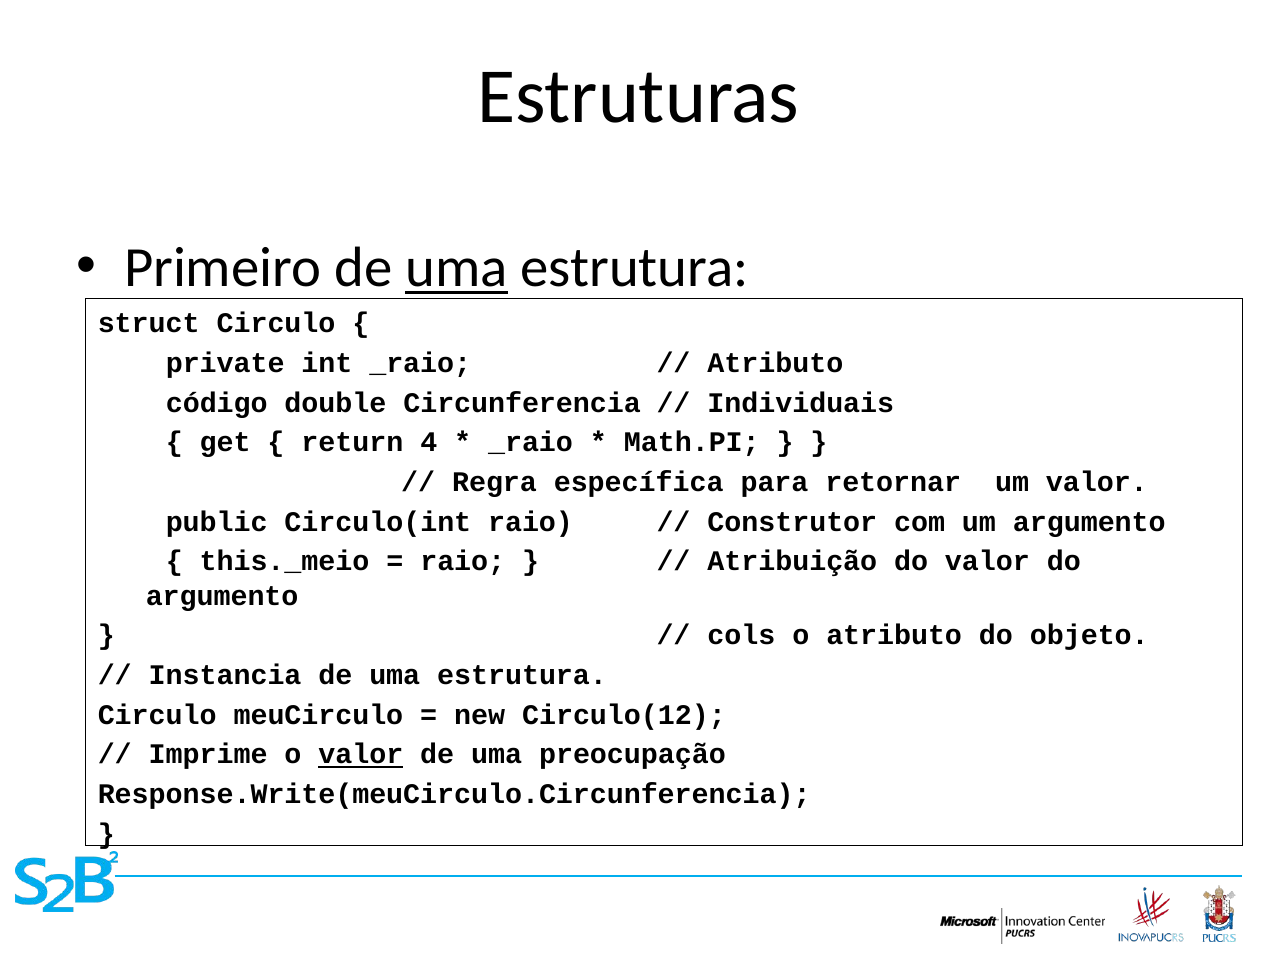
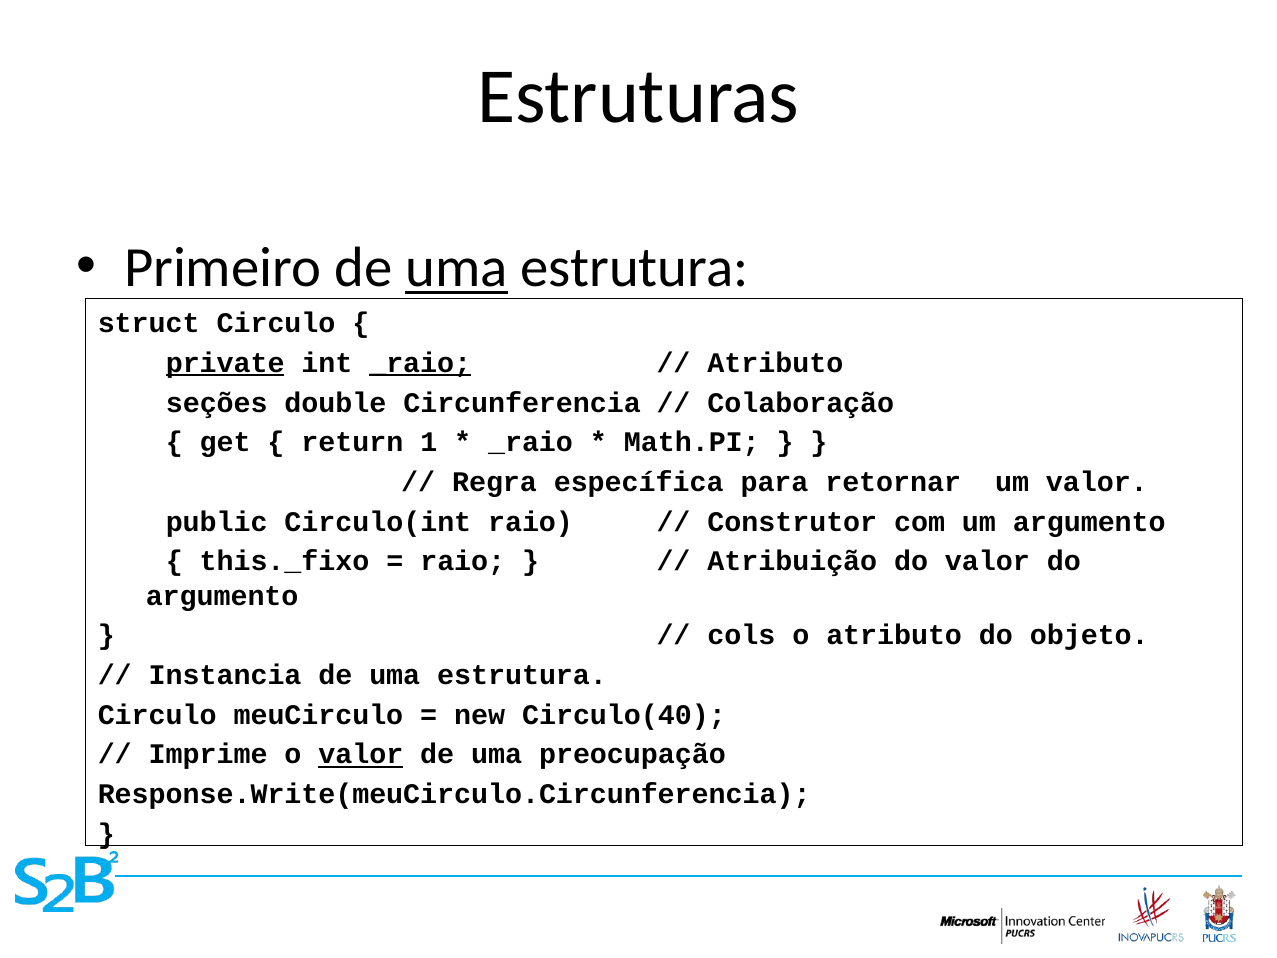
private underline: none -> present (225, 363)
_raio underline: none -> present (420, 363)
código: código -> seções (217, 403)
Individuais: Individuais -> Colaboração (801, 403)
4: 4 -> 1 (429, 442)
this._meio: this._meio -> this._fixo (284, 561)
Circulo(12: Circulo(12 -> Circulo(40 (624, 715)
